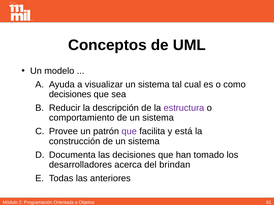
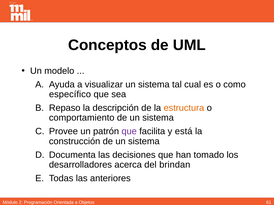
decisiones: decisiones -> específico (70, 95)
Reducir: Reducir -> Repaso (65, 108)
estructura colour: purple -> orange (184, 108)
